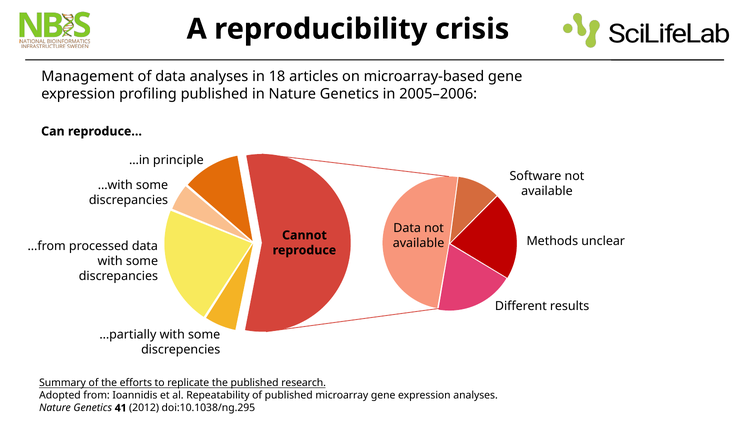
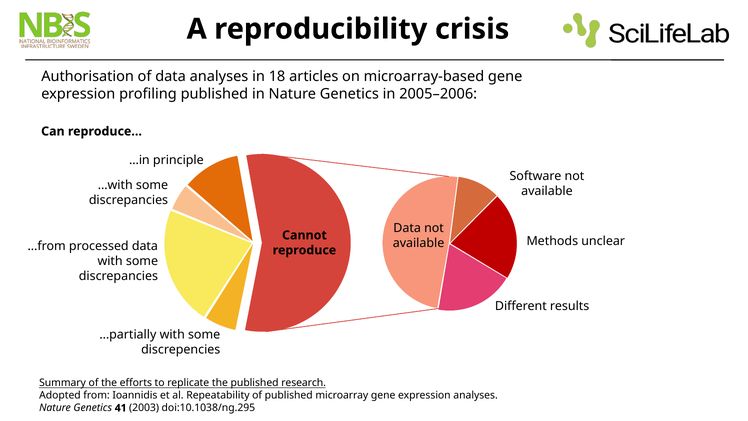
Management: Management -> Authorisation (88, 77)
2012: 2012 -> 2003 (144, 408)
